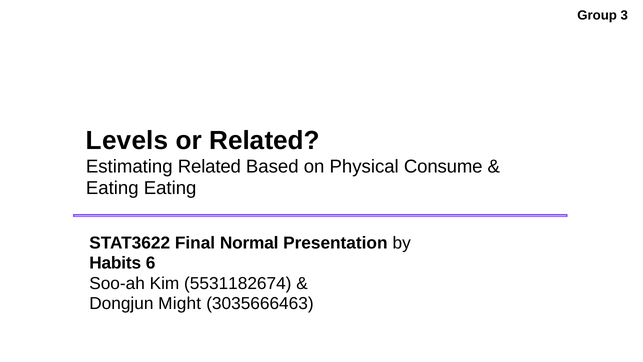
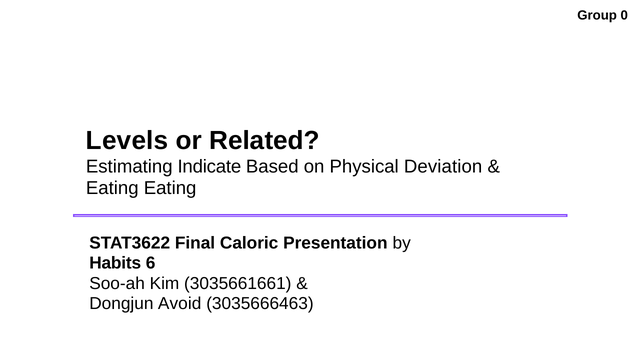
3: 3 -> 0 (624, 16)
Estimating Related: Related -> Indicate (209, 166)
Consume: Consume -> Deviation (443, 166)
Normal: Normal -> Caloric (249, 243)
5531182674: 5531182674 -> 3035661661 (238, 283)
Might: Might -> Avoid (180, 303)
